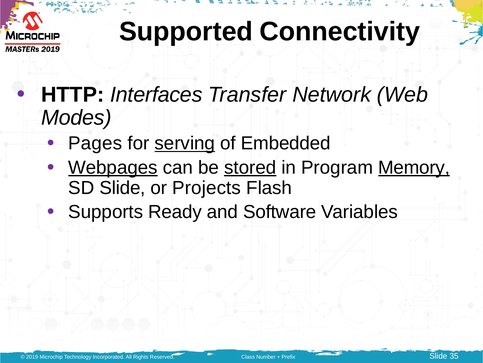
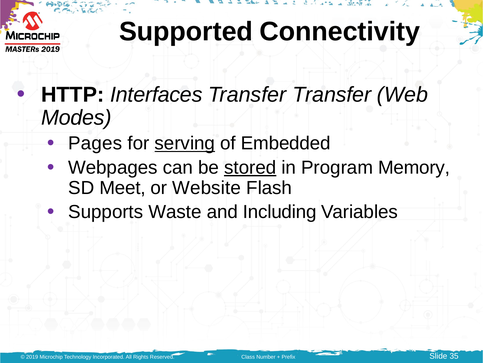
Transfer Network: Network -> Transfer (332, 94)
Webpages underline: present -> none (113, 167)
Memory underline: present -> none (414, 167)
SD Slide: Slide -> Meet (122, 187)
Projects: Projects -> Website (207, 187)
Ready: Ready -> Waste (175, 212)
Software: Software -> Including (280, 212)
